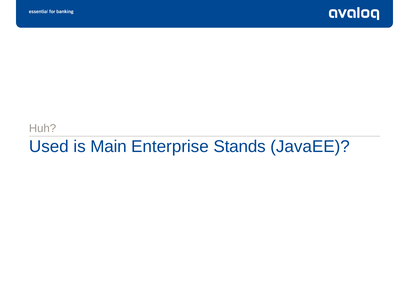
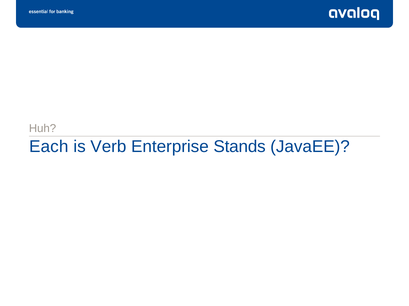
Used: Used -> Each (49, 147)
Main: Main -> Verb (108, 147)
